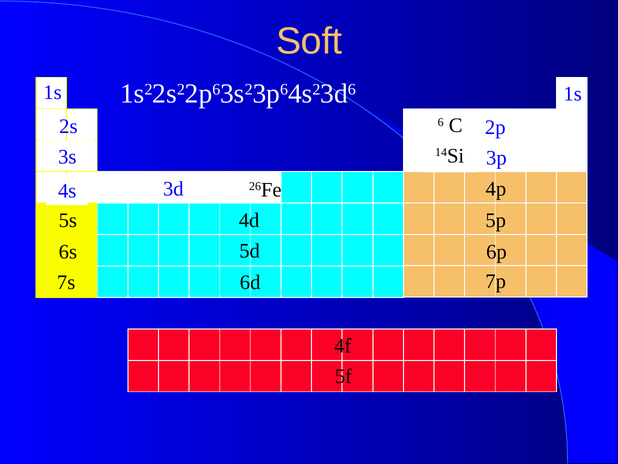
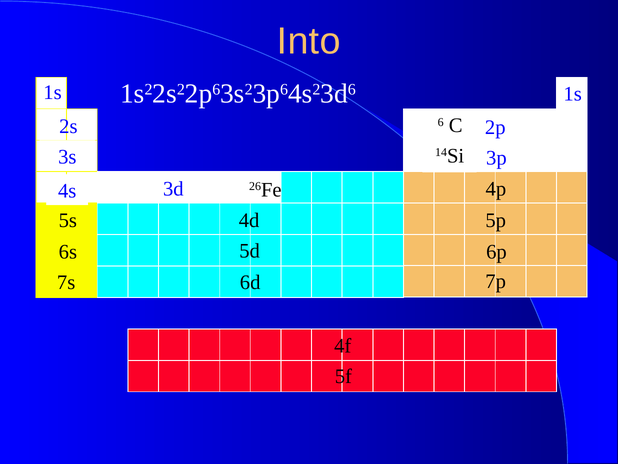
Soft: Soft -> Into (309, 41)
